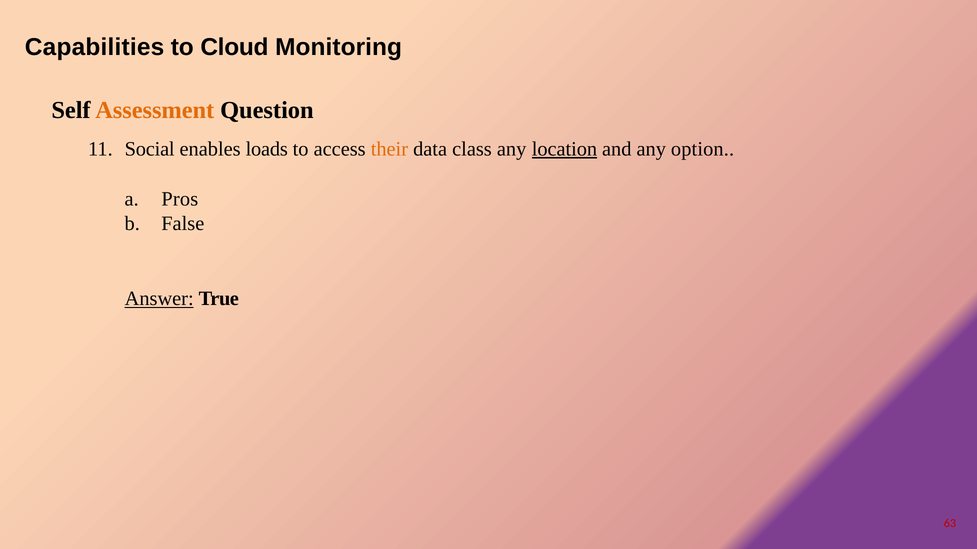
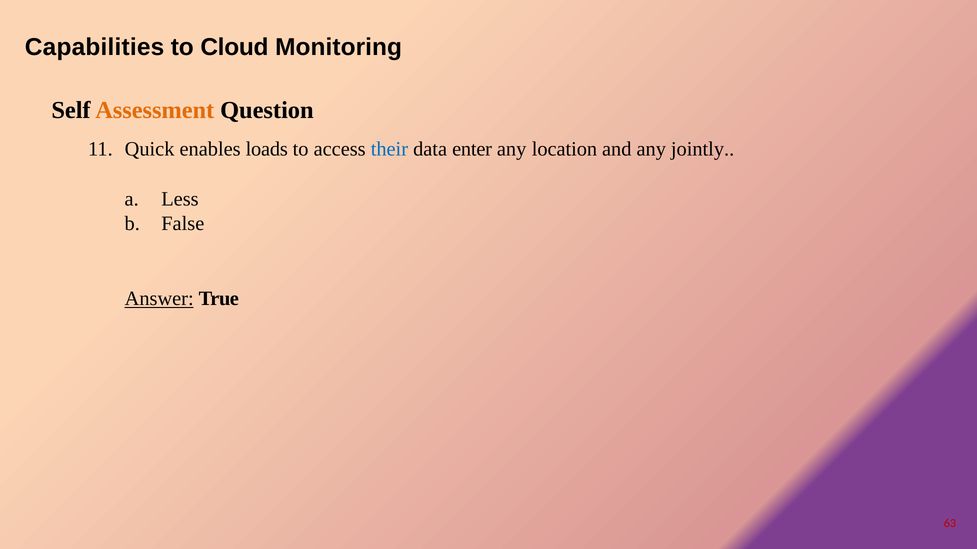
Social: Social -> Quick (150, 149)
their colour: orange -> blue (389, 149)
class: class -> enter (472, 149)
location underline: present -> none (564, 149)
option: option -> jointly (703, 149)
Pros: Pros -> Less (180, 199)
